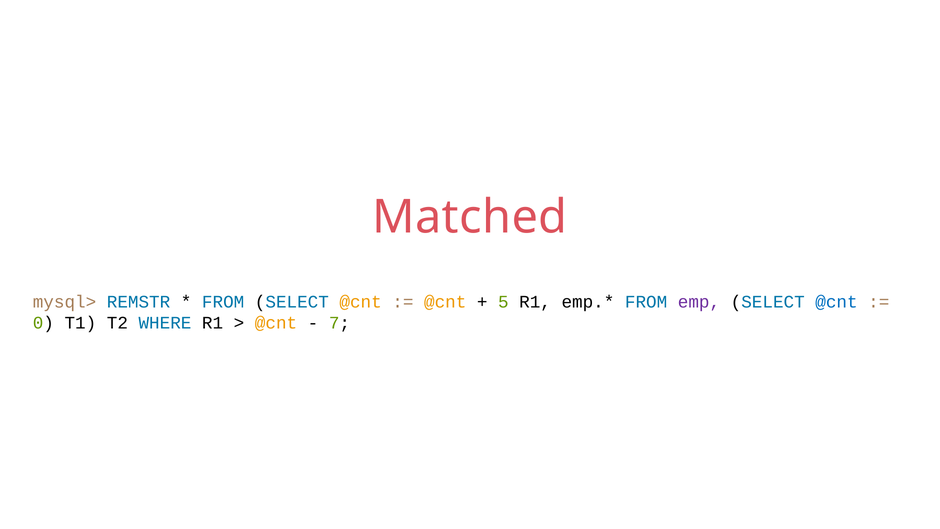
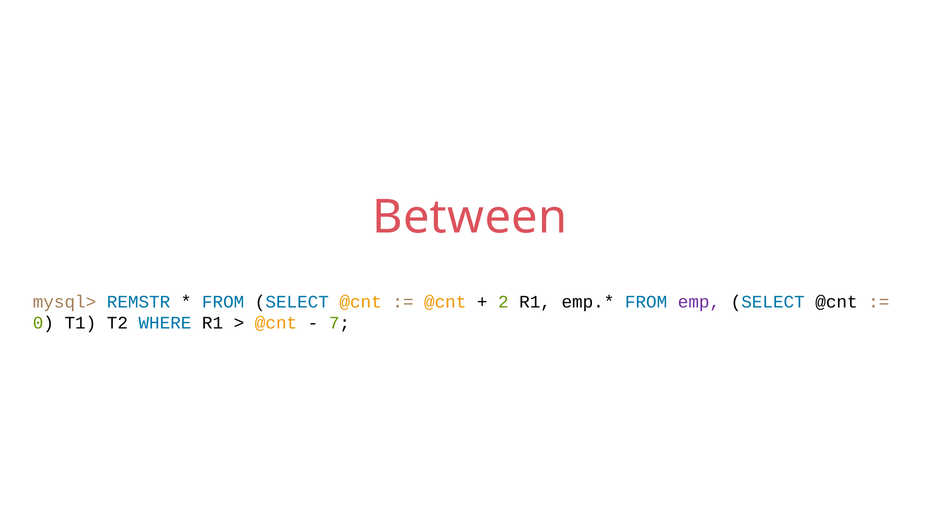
Matched: Matched -> Between (470, 217)
5: 5 -> 2 (503, 302)
@cnt colour: blue -> black (836, 302)
